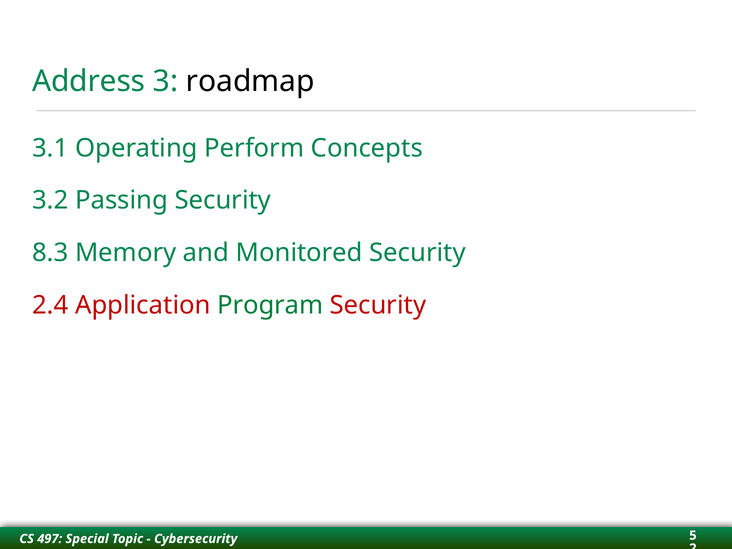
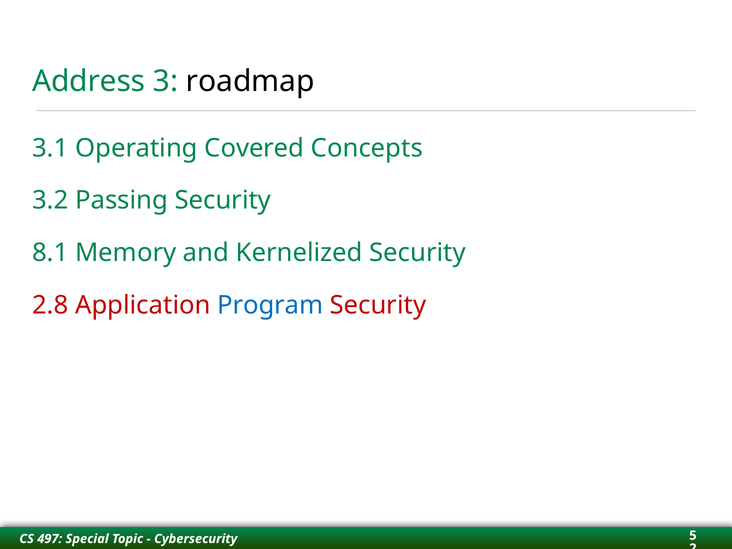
Perform: Perform -> Covered (254, 148)
8.3: 8.3 -> 8.1 (50, 253)
Monitored: Monitored -> Kernelized (299, 253)
2.4: 2.4 -> 2.8 (50, 305)
Program colour: green -> blue (270, 305)
